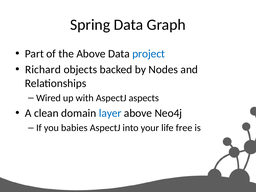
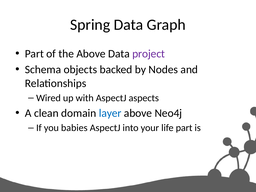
project colour: blue -> purple (149, 54)
Richard: Richard -> Schema (43, 70)
life free: free -> part (184, 128)
